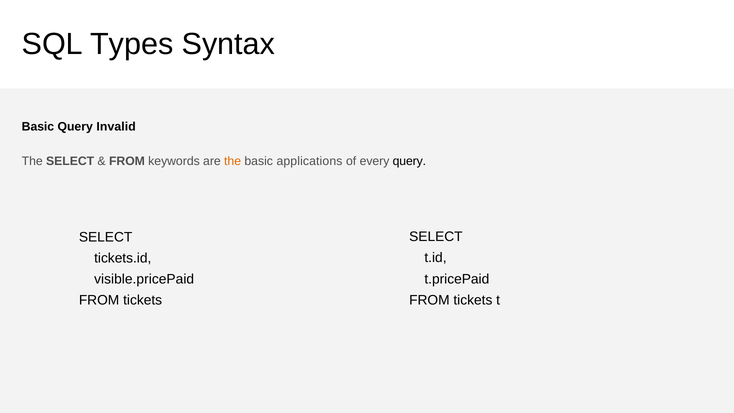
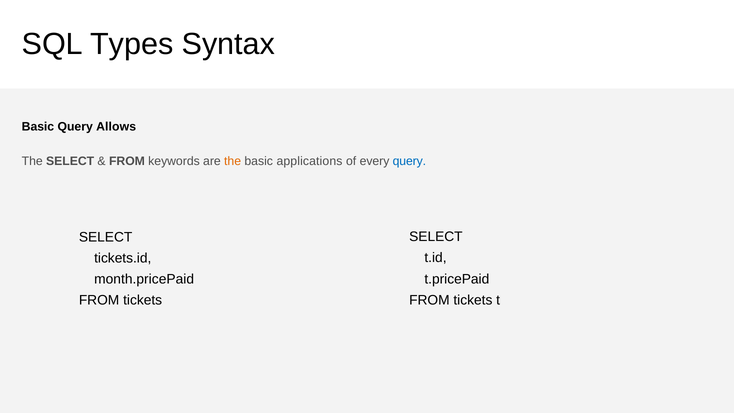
Invalid: Invalid -> Allows (116, 127)
query colour: black -> blue (409, 161)
visible.pricePaid: visible.pricePaid -> month.pricePaid (144, 279)
